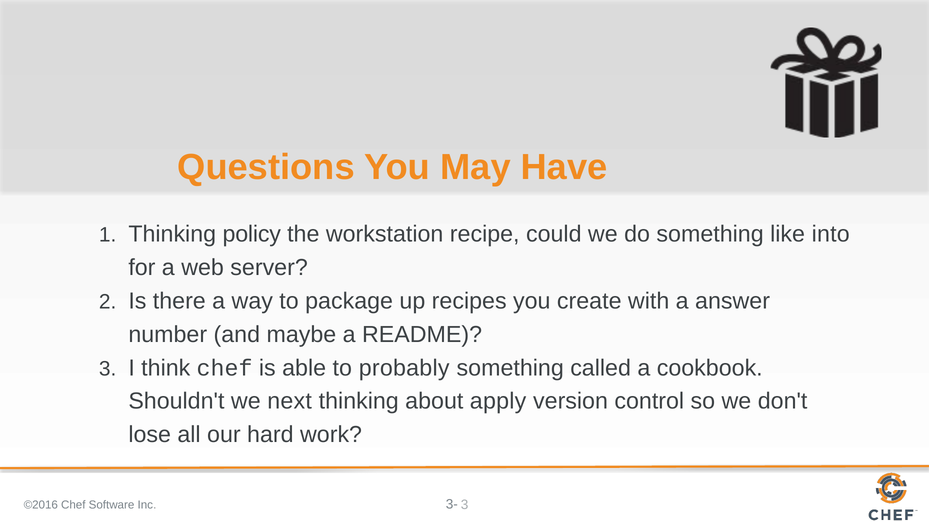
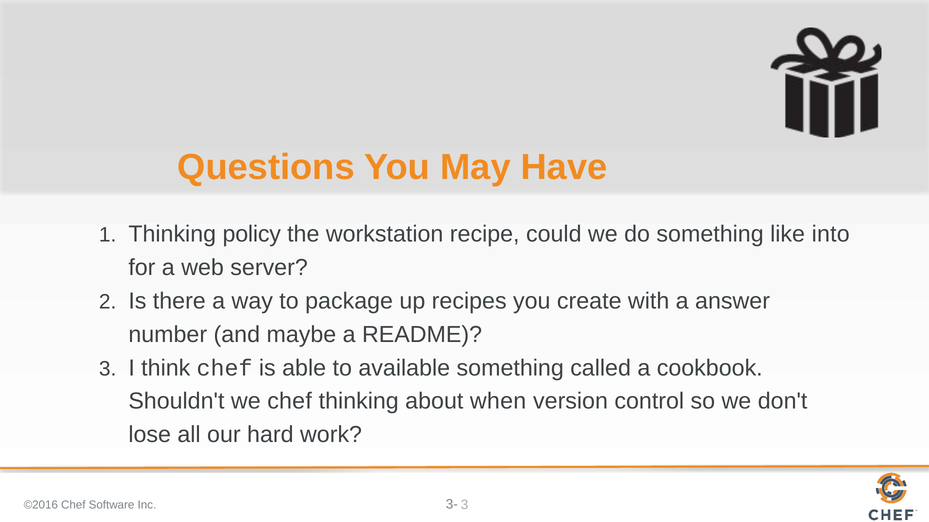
probably: probably -> available (404, 368)
we next: next -> chef (290, 402)
apply: apply -> when (498, 402)
